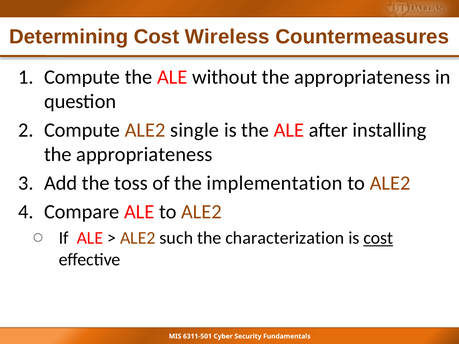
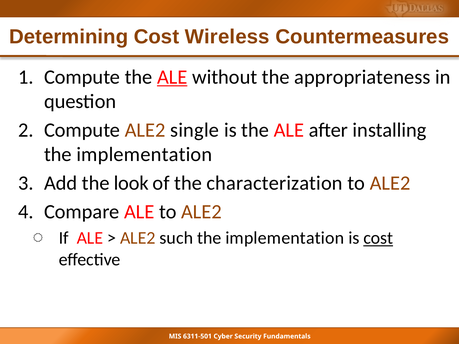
ALE underline: none -> present (172, 77)
appropriateness: appropriateness -> implementation (144, 155)
toss: toss -> look (131, 183)
implementation: implementation -> characterization (275, 183)
characterization: characterization -> implementation (285, 238)
